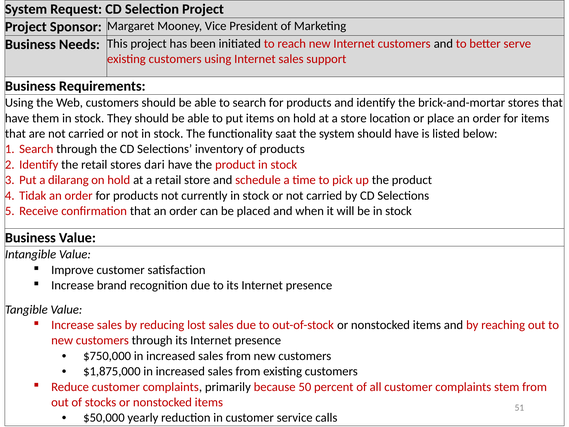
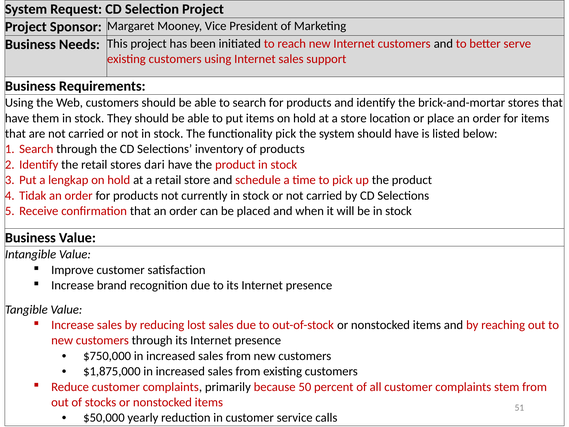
functionality saat: saat -> pick (286, 134)
dilarang: dilarang -> lengkap (68, 180)
